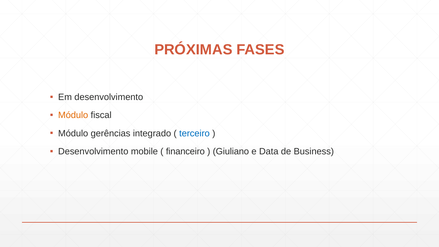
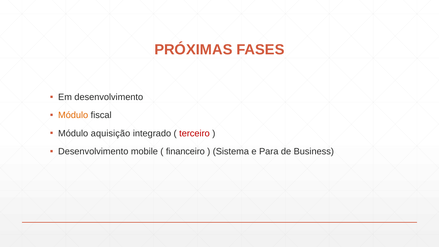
gerências: gerências -> aquisição (111, 133)
terceiro colour: blue -> red (194, 133)
Giuliano: Giuliano -> Sistema (231, 151)
Data: Data -> Para (269, 151)
